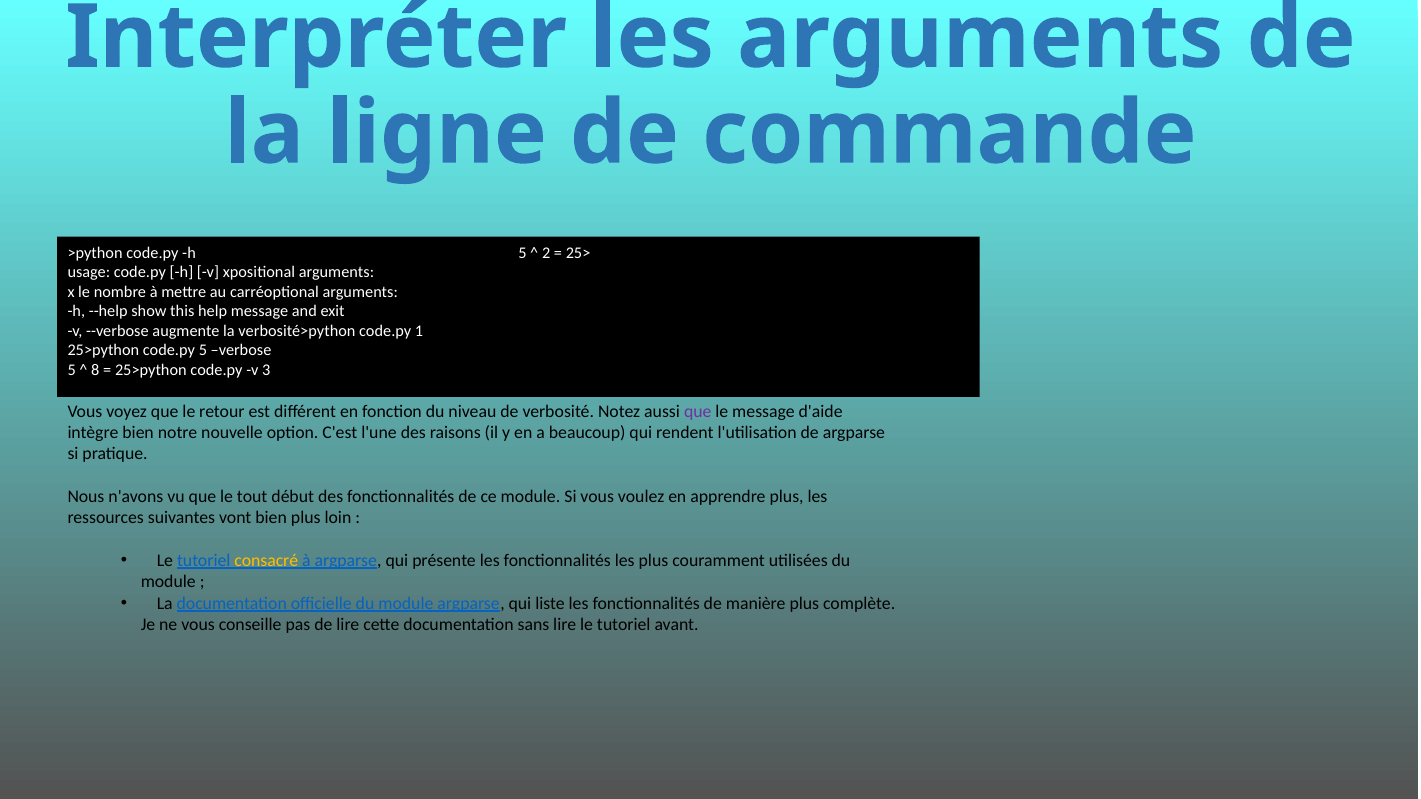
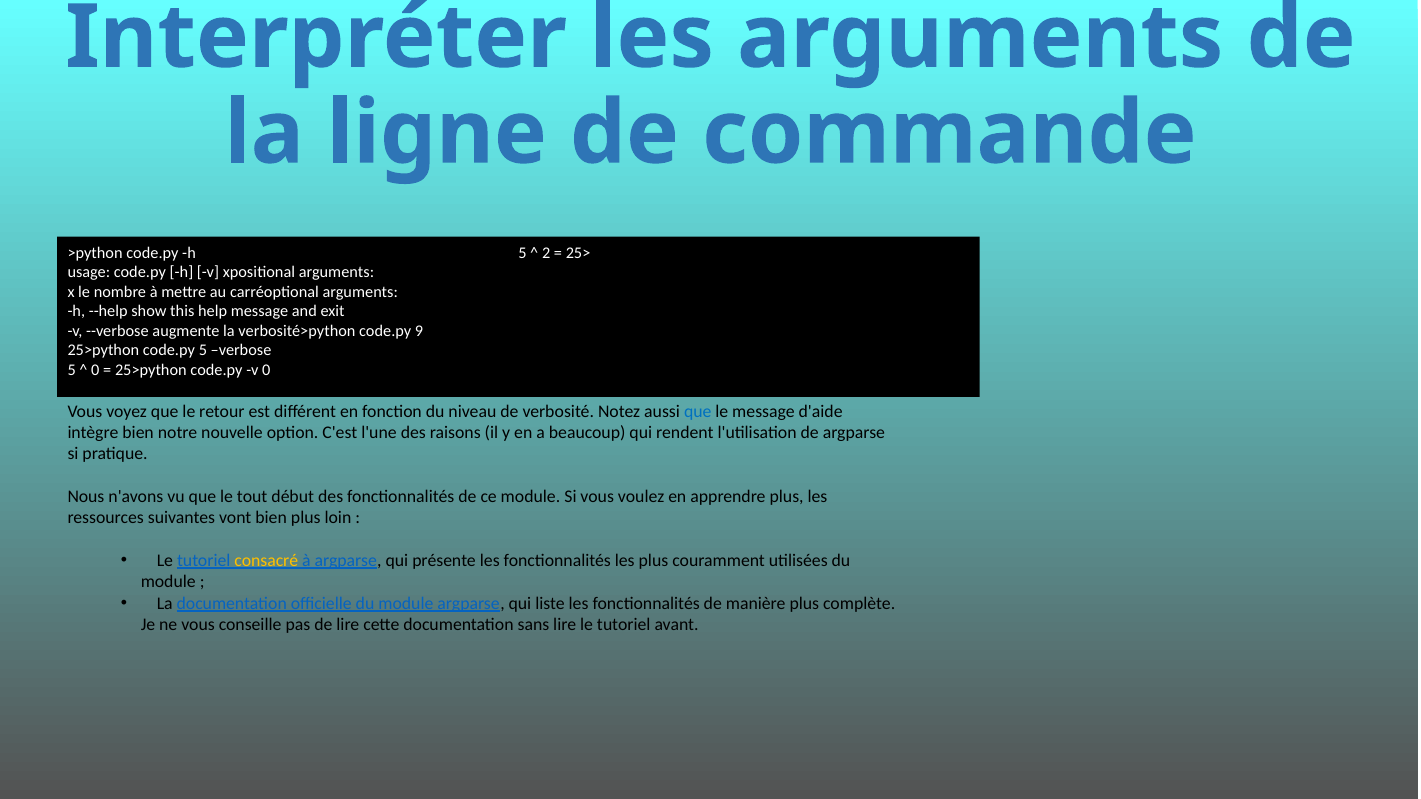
1: 1 -> 9 (419, 331)
8: 8 -> 0 (95, 370)
v 3: 3 -> 0 (266, 370)
que colour: purple -> blue (698, 411)
